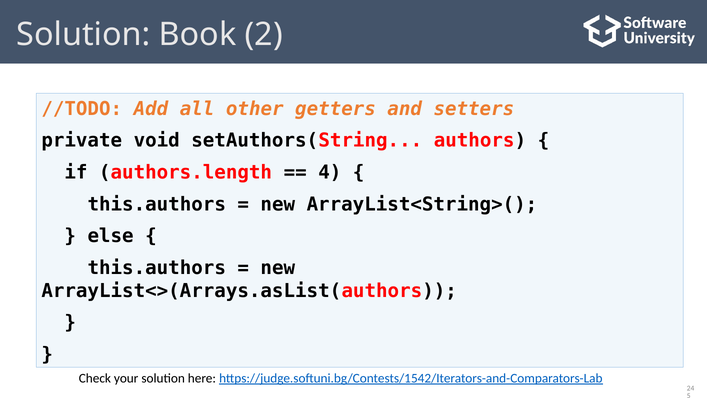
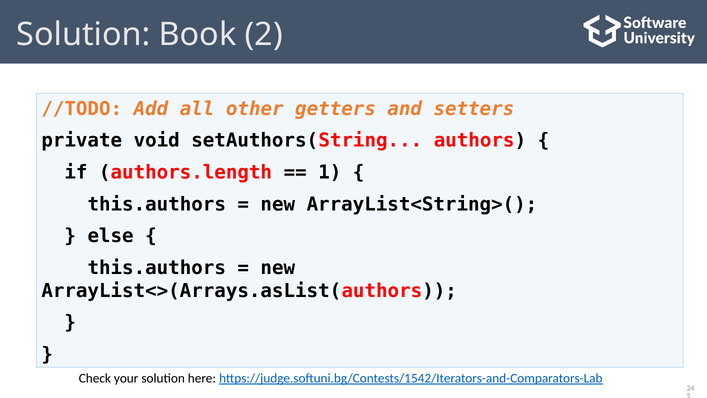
4: 4 -> 1 (330, 172)
